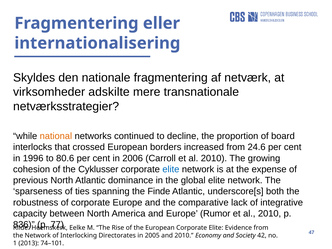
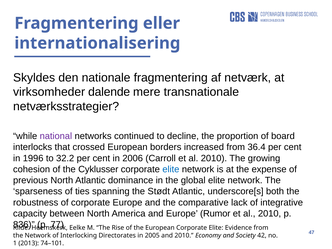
adskilte: adskilte -> dalende (109, 92)
national colour: orange -> purple (56, 136)
24.6: 24.6 -> 36.4 (257, 147)
80.6: 80.6 -> 32.2 (65, 158)
Finde: Finde -> Stødt (159, 191)
